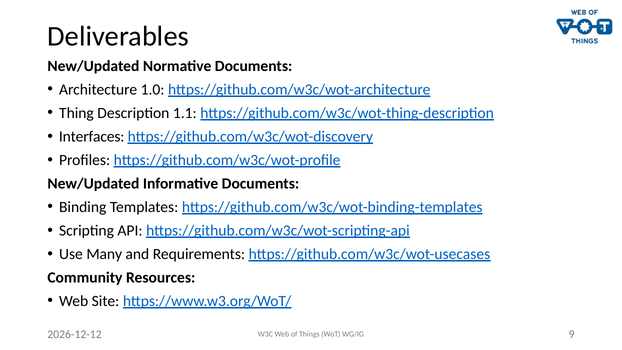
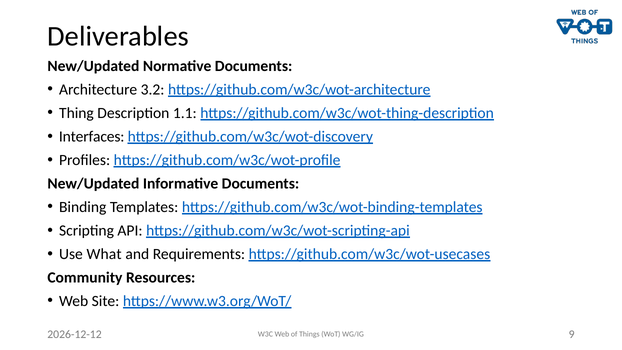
1.0: 1.0 -> 3.2 (153, 89)
Many: Many -> What (104, 254)
